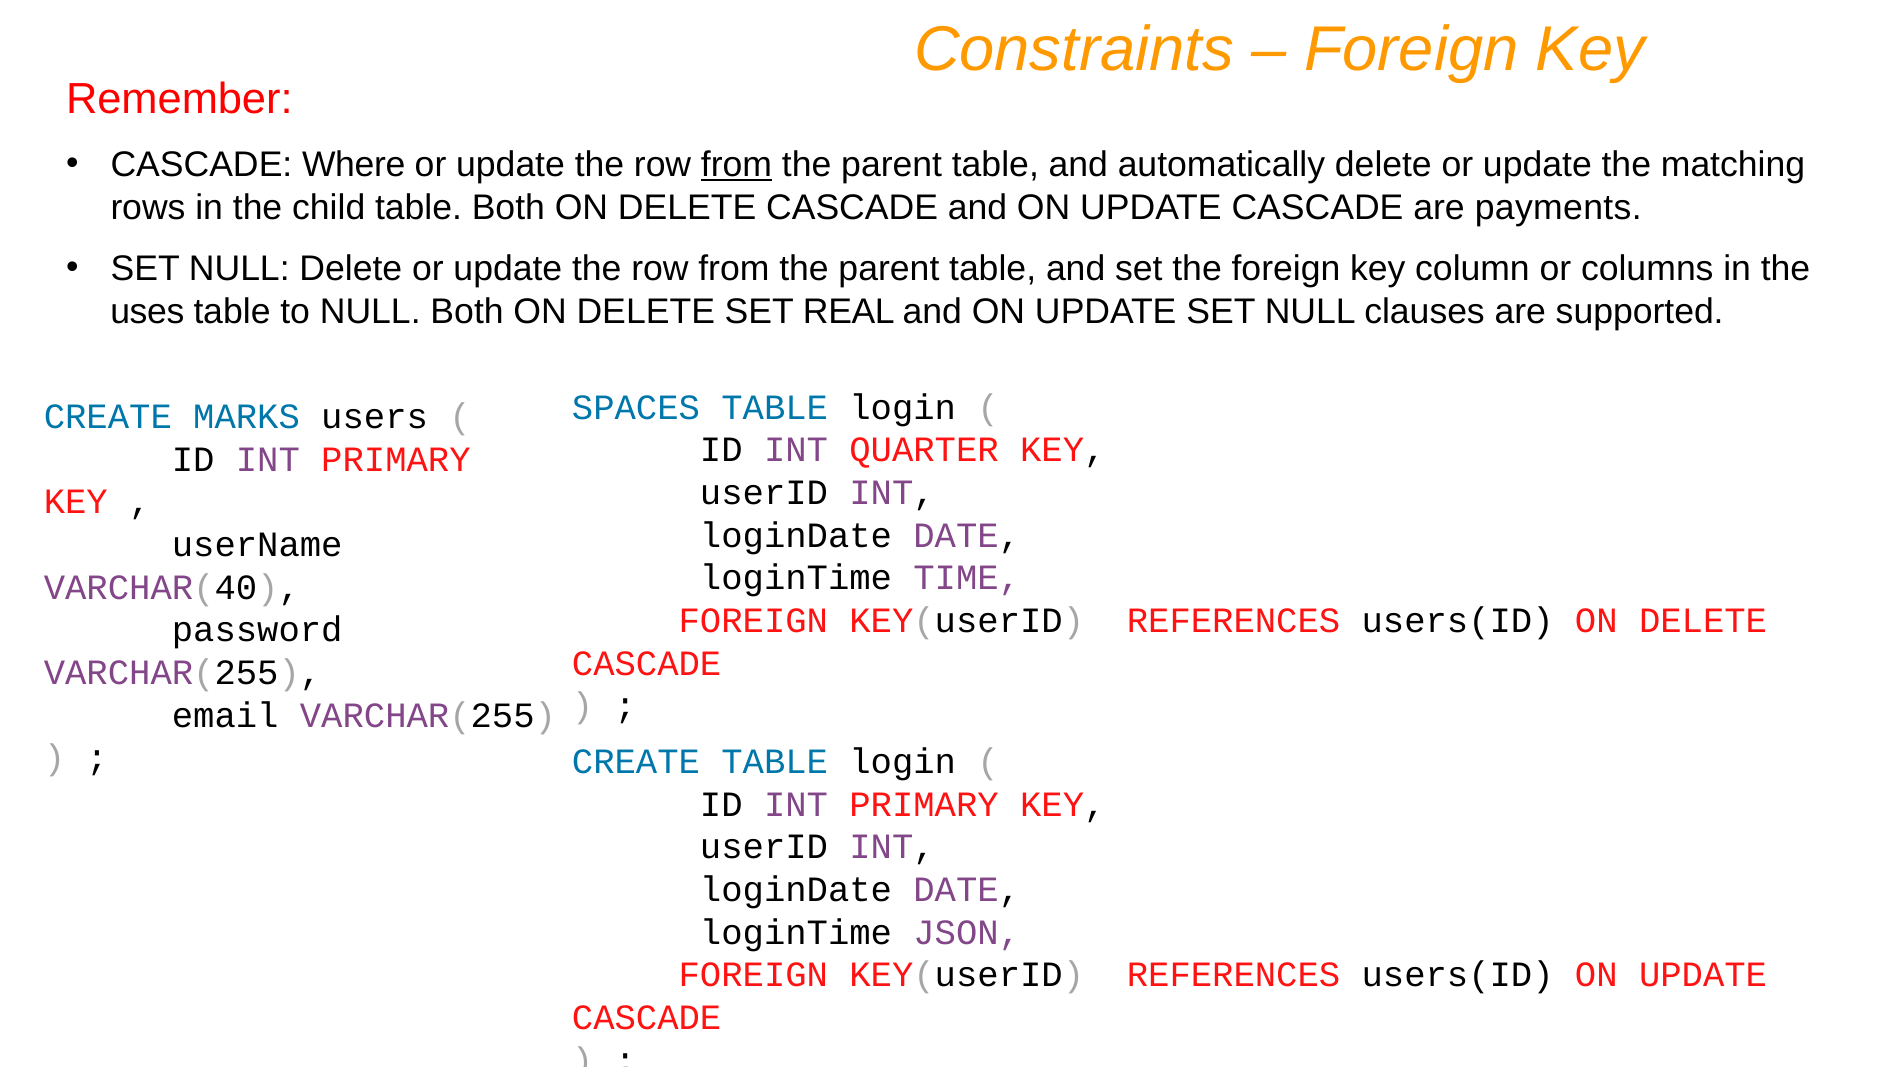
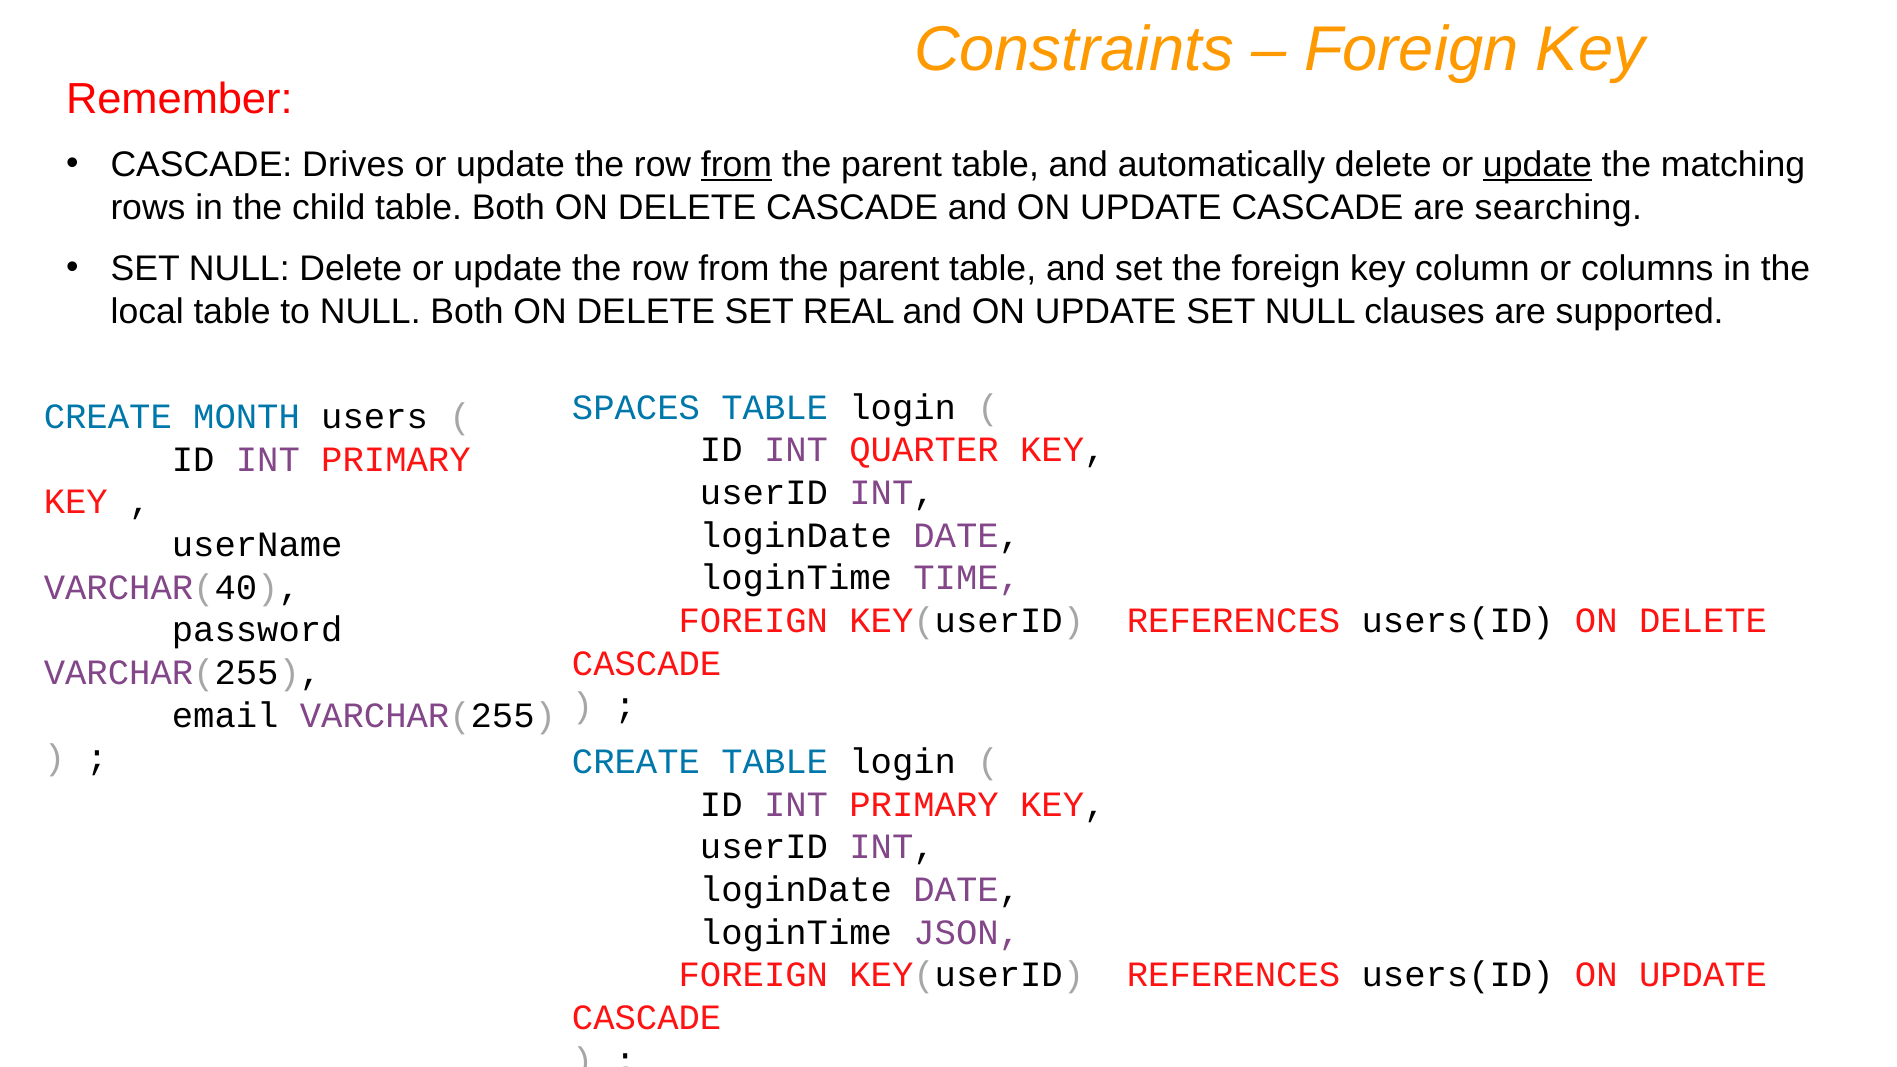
Where: Where -> Drives (353, 165)
update underline: none -> present (1537, 165)
payments: payments -> searching (1558, 208)
uses: uses -> local (147, 312)
MARKS: MARKS -> MONTH (247, 417)
